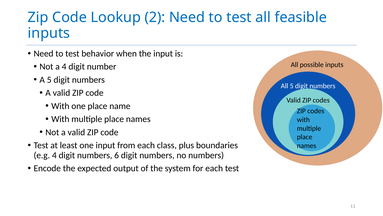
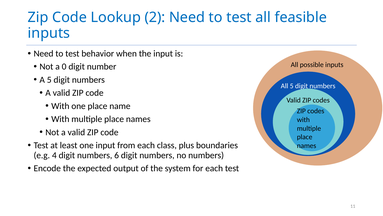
a 4: 4 -> 0 (64, 67)
